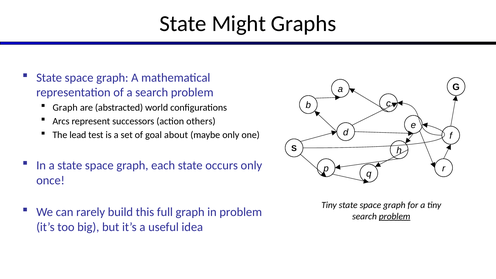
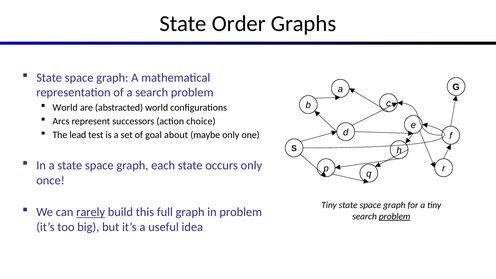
Might: Might -> Order (239, 24)
Graph: Graph -> World (65, 108)
others: others -> choice (201, 121)
rarely underline: none -> present (91, 212)
